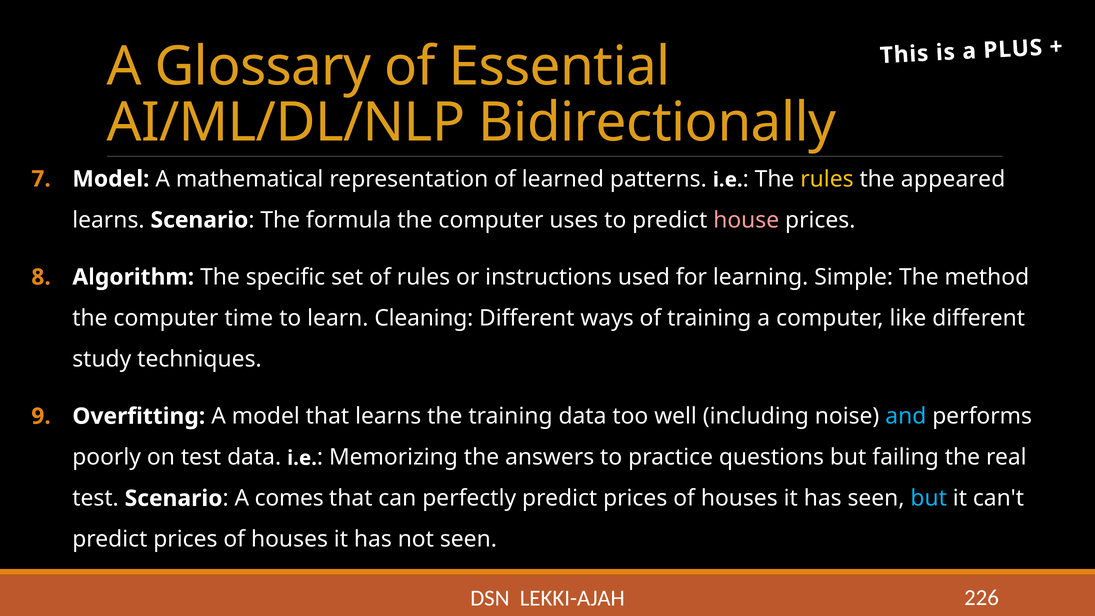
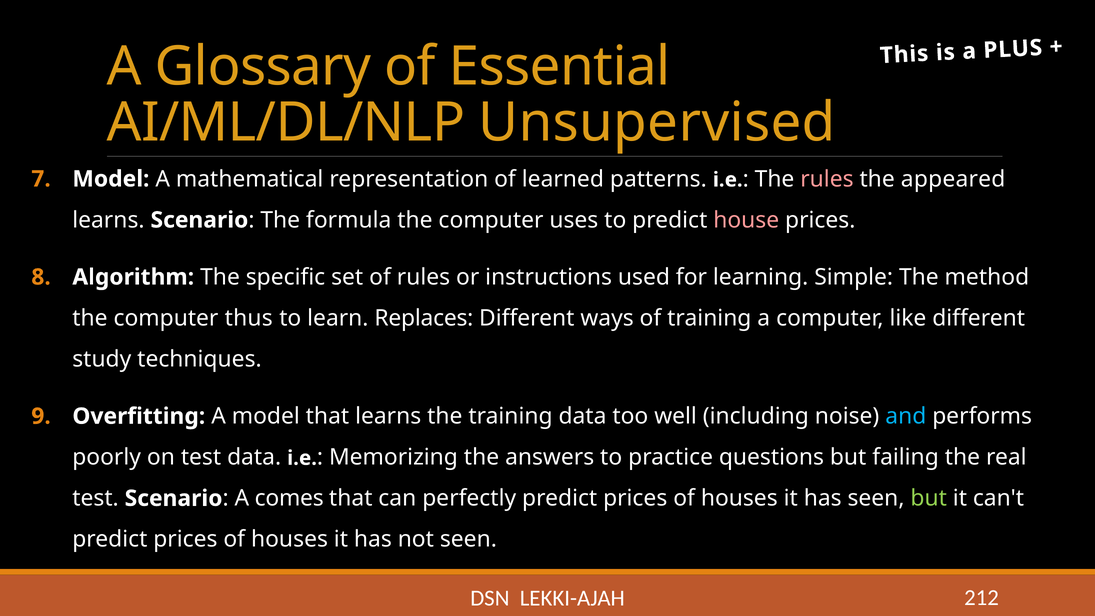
Bidirectionally: Bidirectionally -> Unsupervised (657, 123)
rules colour: yellow -> pink (827, 179)
time: time -> thus (249, 318)
Cleaning: Cleaning -> Replaces (424, 318)
but colour: light blue -> light green (929, 498)
226: 226 -> 212 (982, 598)
